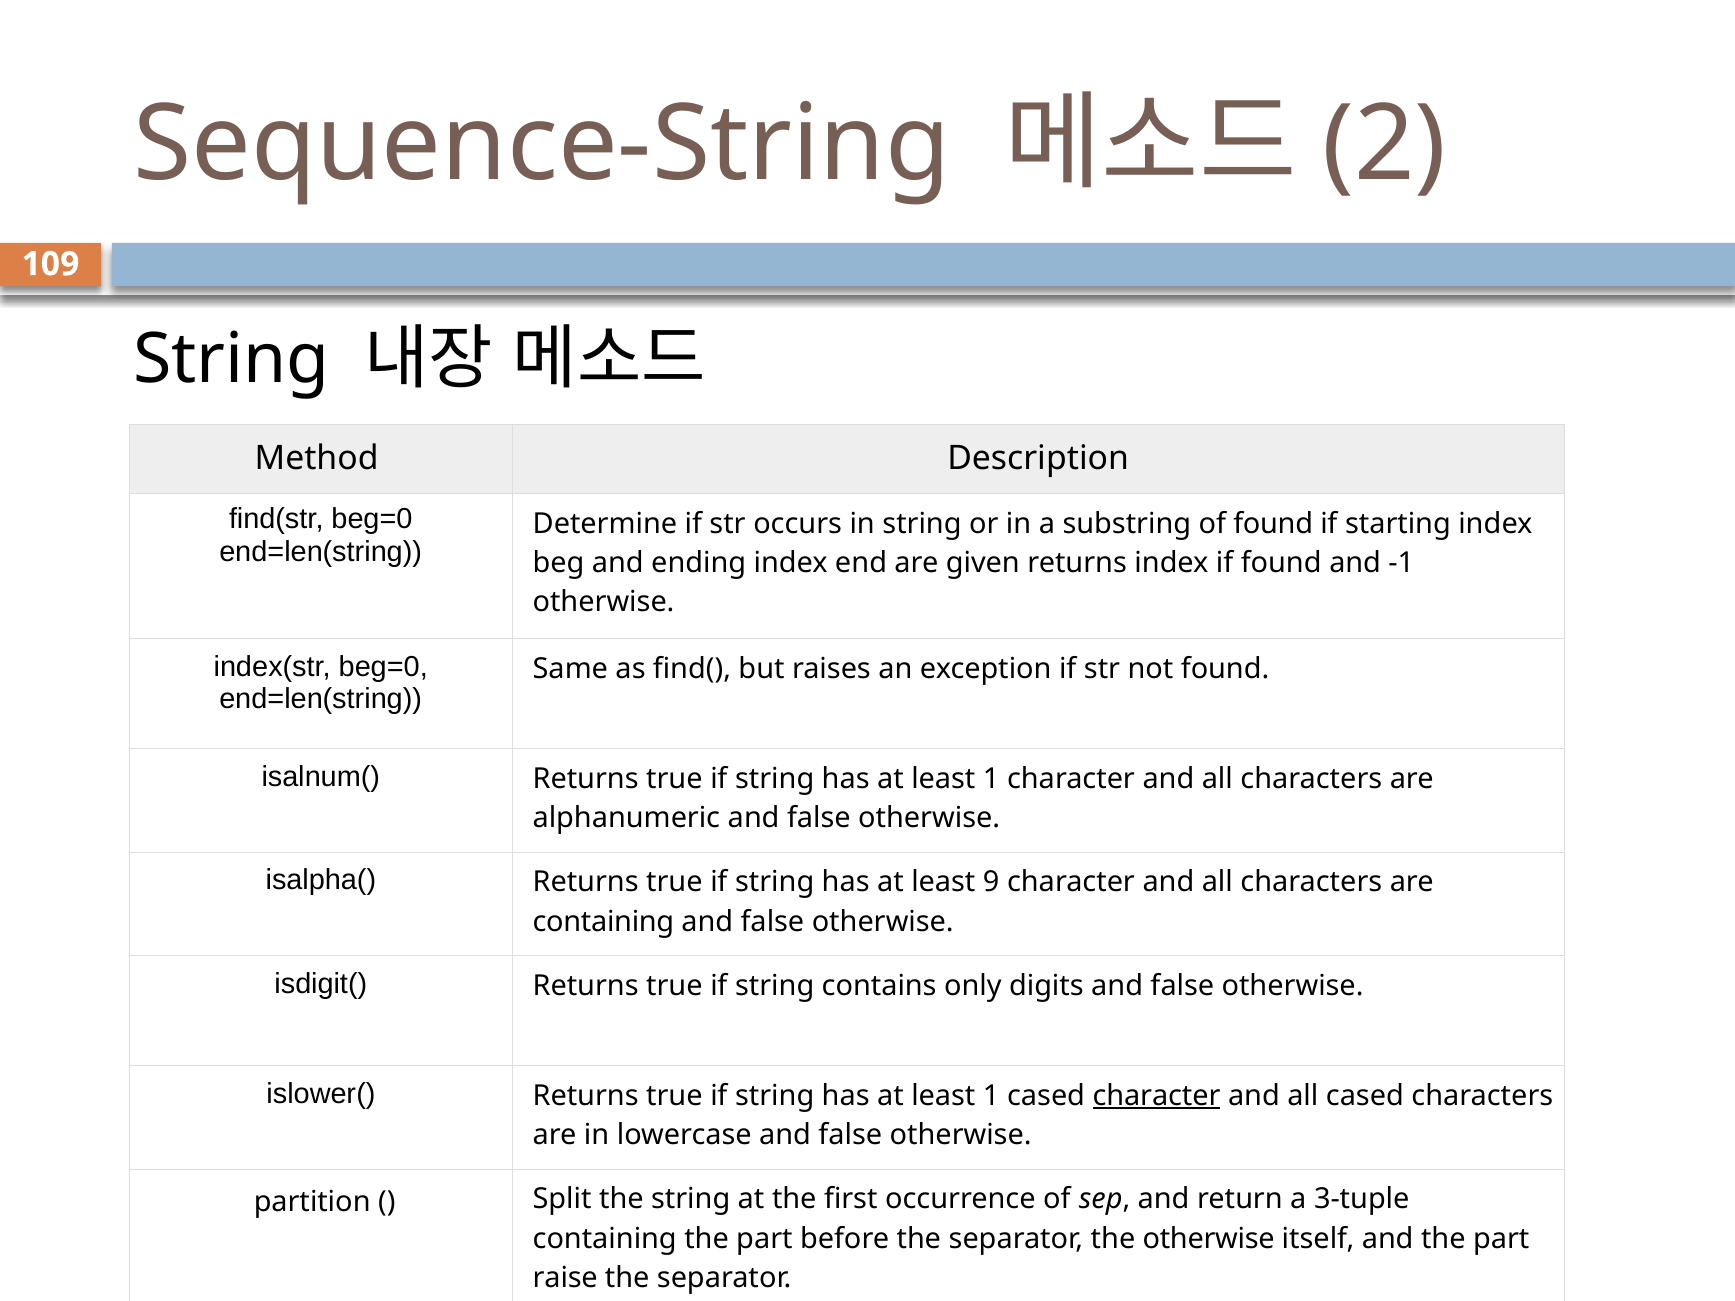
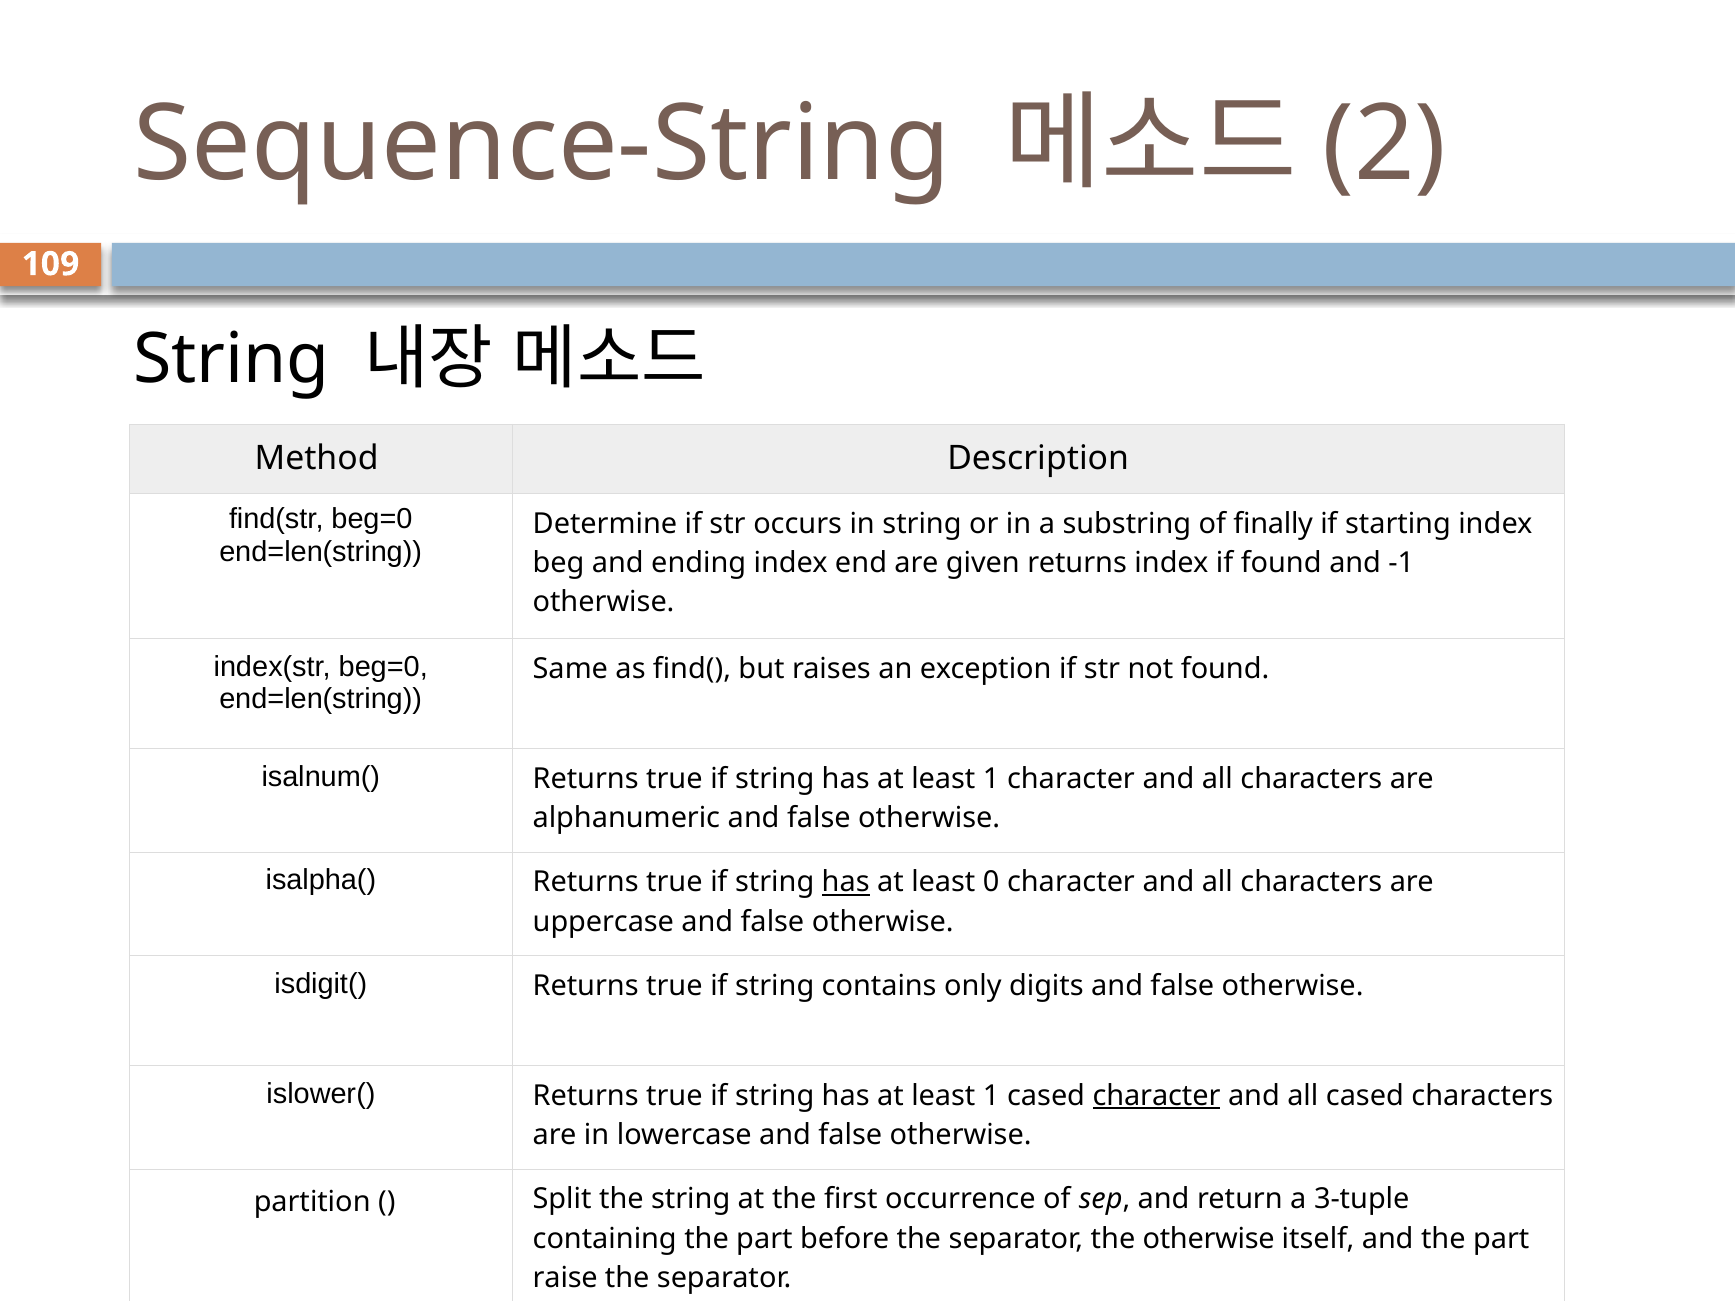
of found: found -> finally (1273, 524)
has underline: none -> present (846, 882)
9: 9 -> 0 (991, 882)
containing: containing -> uppercase (603, 922)
